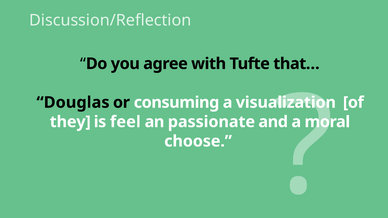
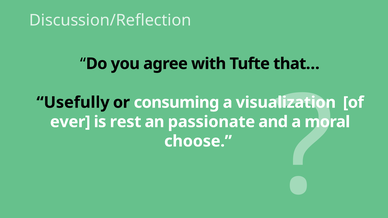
Douglas: Douglas -> Usefully (73, 103)
they: they -> ever (70, 122)
feel: feel -> rest (126, 122)
